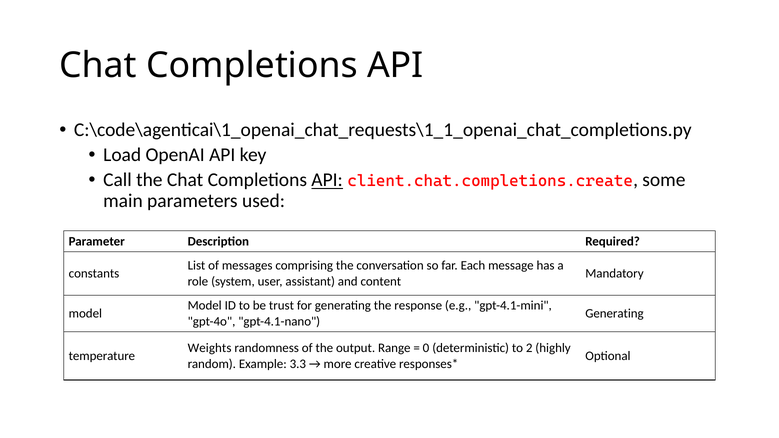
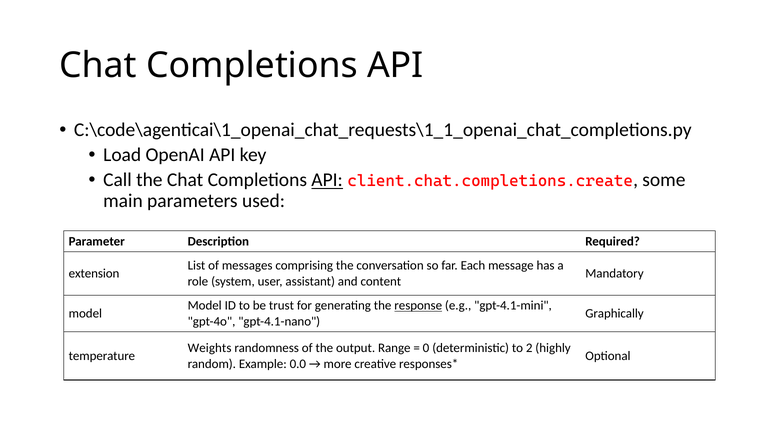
constants: constants -> extension (94, 274)
response underline: none -> present (418, 306)
Generating: Generating -> Graphically (615, 314)
3.3: 3.3 -> 0.0 (298, 364)
